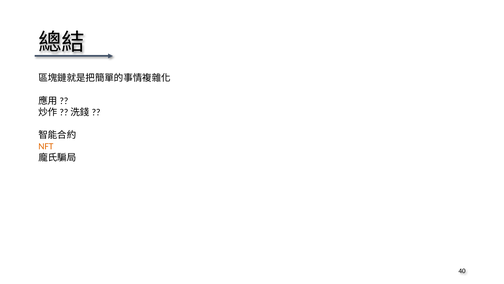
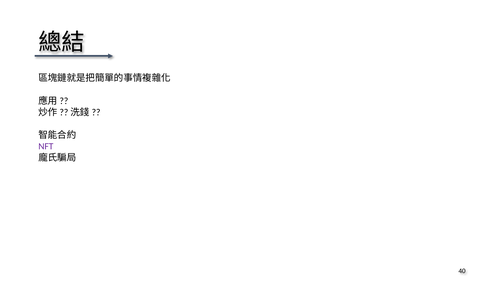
NFT colour: orange -> purple (46, 146)
